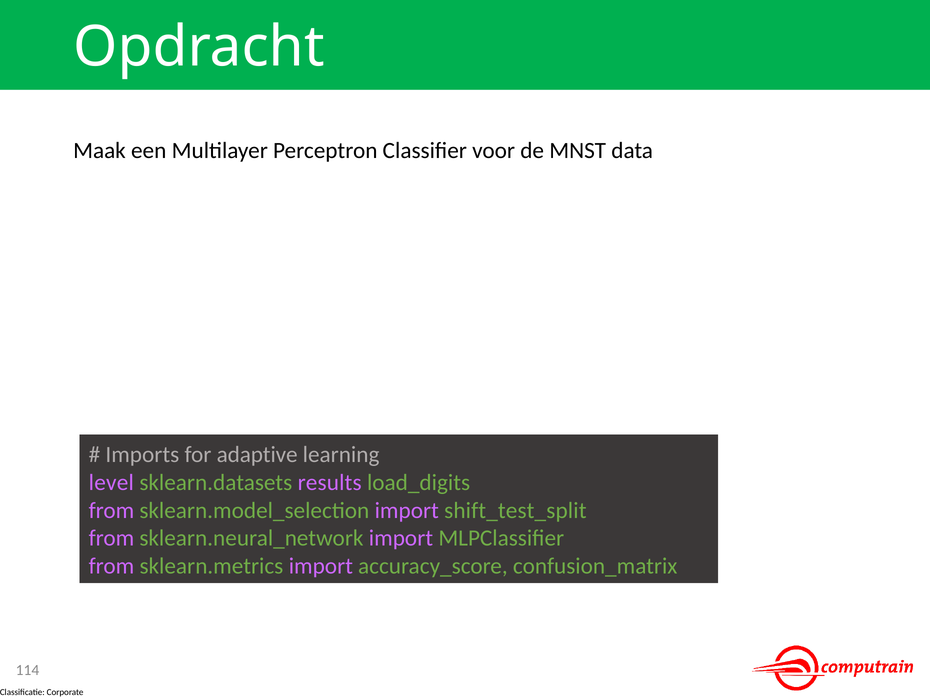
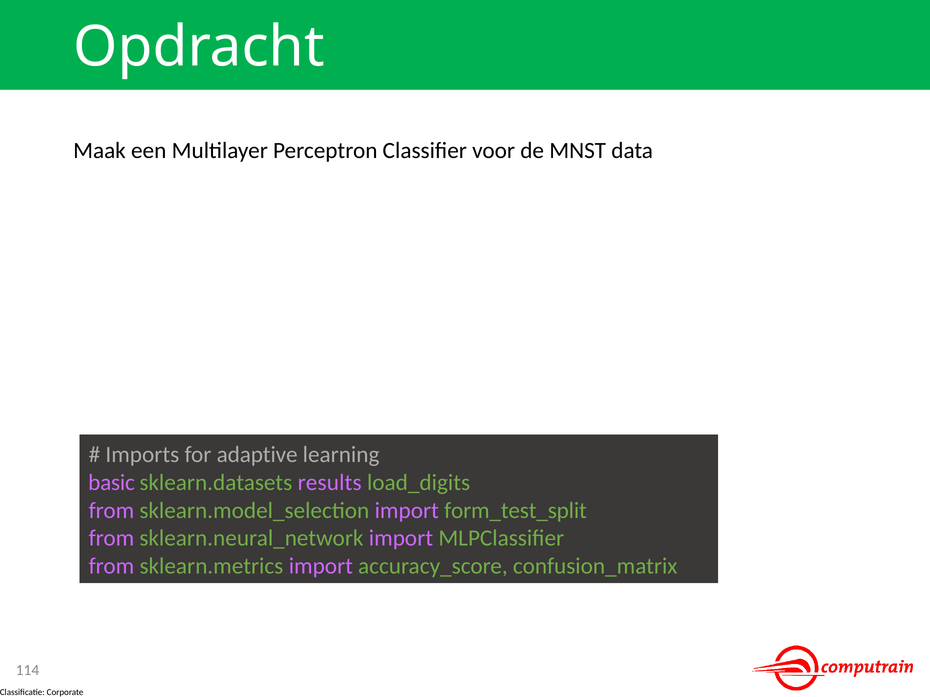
level: level -> basic (112, 483)
shift_test_split: shift_test_split -> form_test_split (515, 511)
